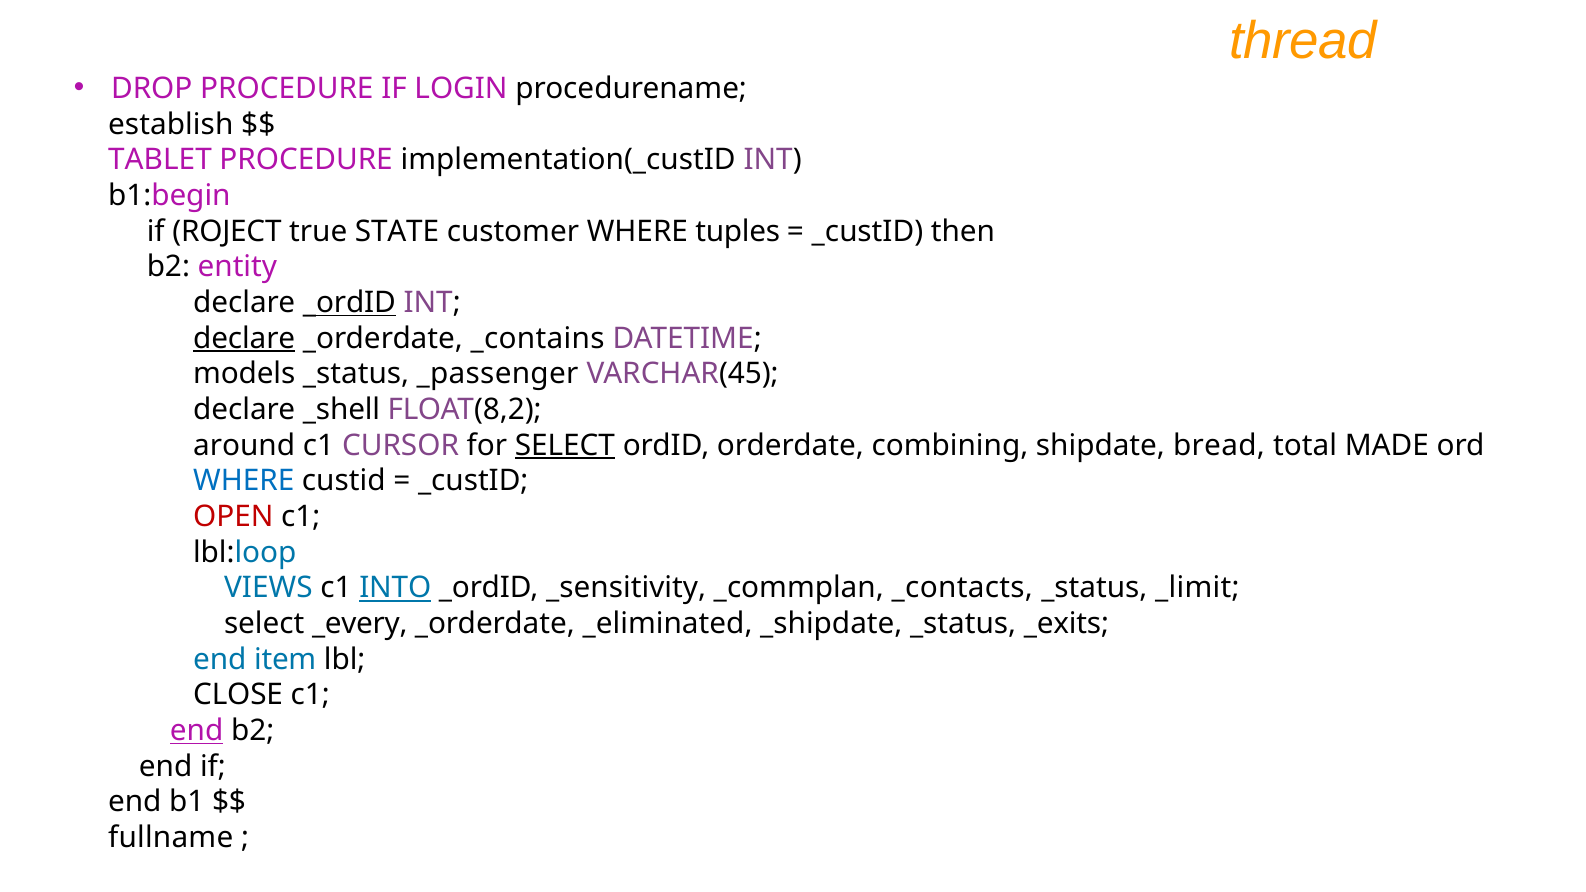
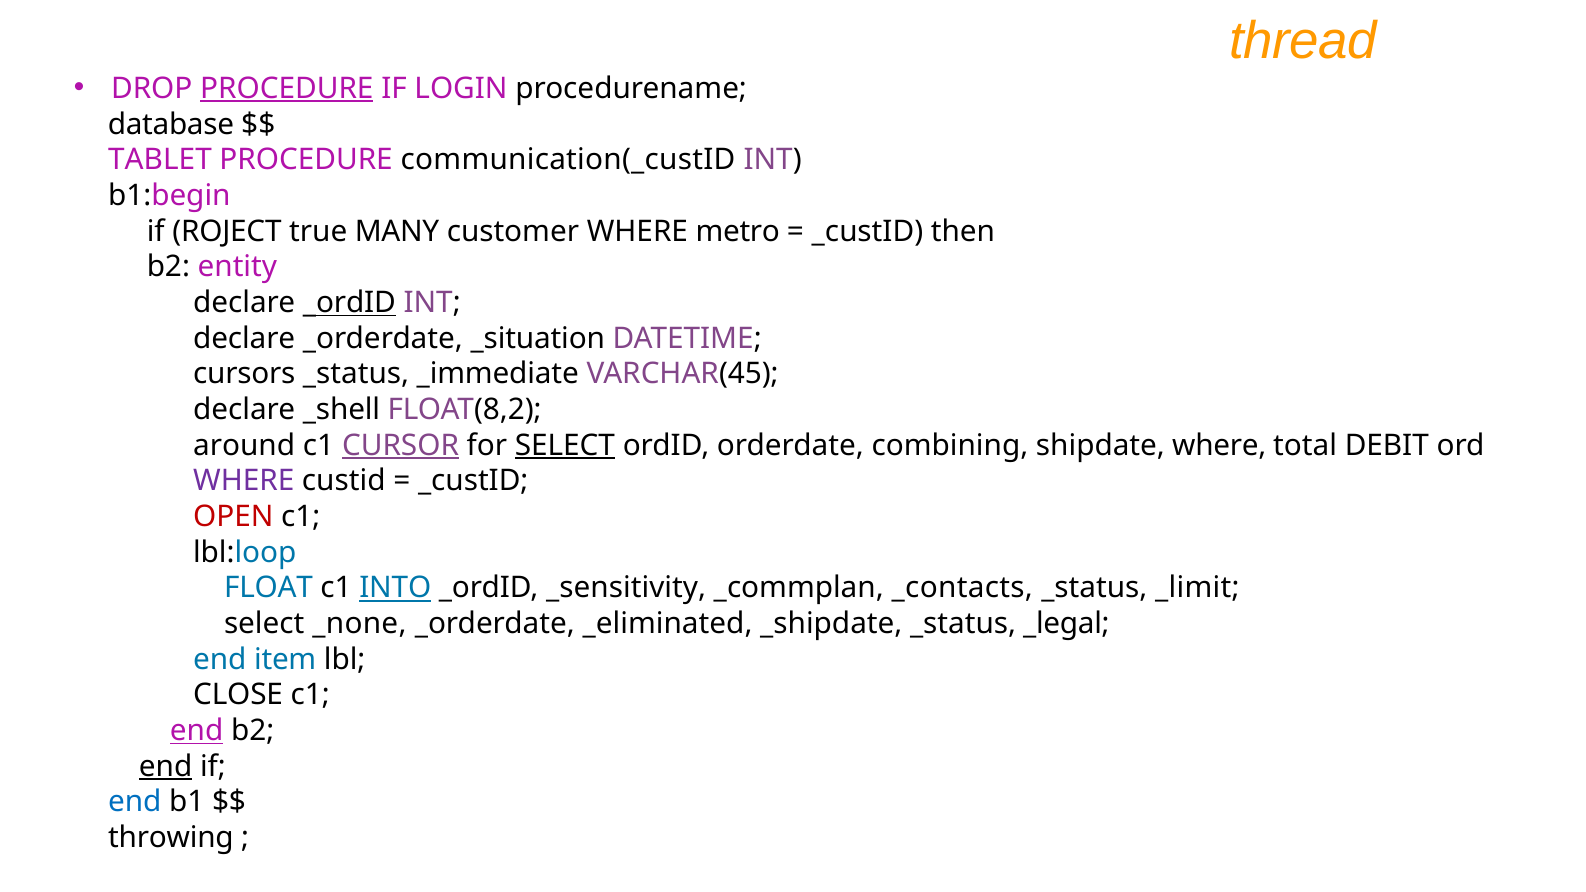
PROCEDURE underline: none -> present (287, 89)
establish: establish -> database (171, 124)
implementation(_custID: implementation(_custID -> communication(_custID (568, 160)
STATE: STATE -> MANY (397, 231)
tuples: tuples -> metro (738, 231)
declare underline: present -> none (244, 338)
_contains: _contains -> _situation (538, 338)
models: models -> cursors (244, 374)
_passenger: _passenger -> _immediate (498, 374)
CURSOR underline: none -> present (401, 445)
shipdate bread: bread -> where (1219, 445)
MADE: MADE -> DEBIT (1387, 445)
WHERE colour: blue -> purple (244, 481)
VIEWS: VIEWS -> FLOAT (268, 588)
_every: _every -> _none (359, 624)
_exits: _exits -> _legal (1066, 624)
end underline: none -> present (166, 767)
end colour: black -> blue (135, 802)
fullname: fullname -> throwing (171, 838)
